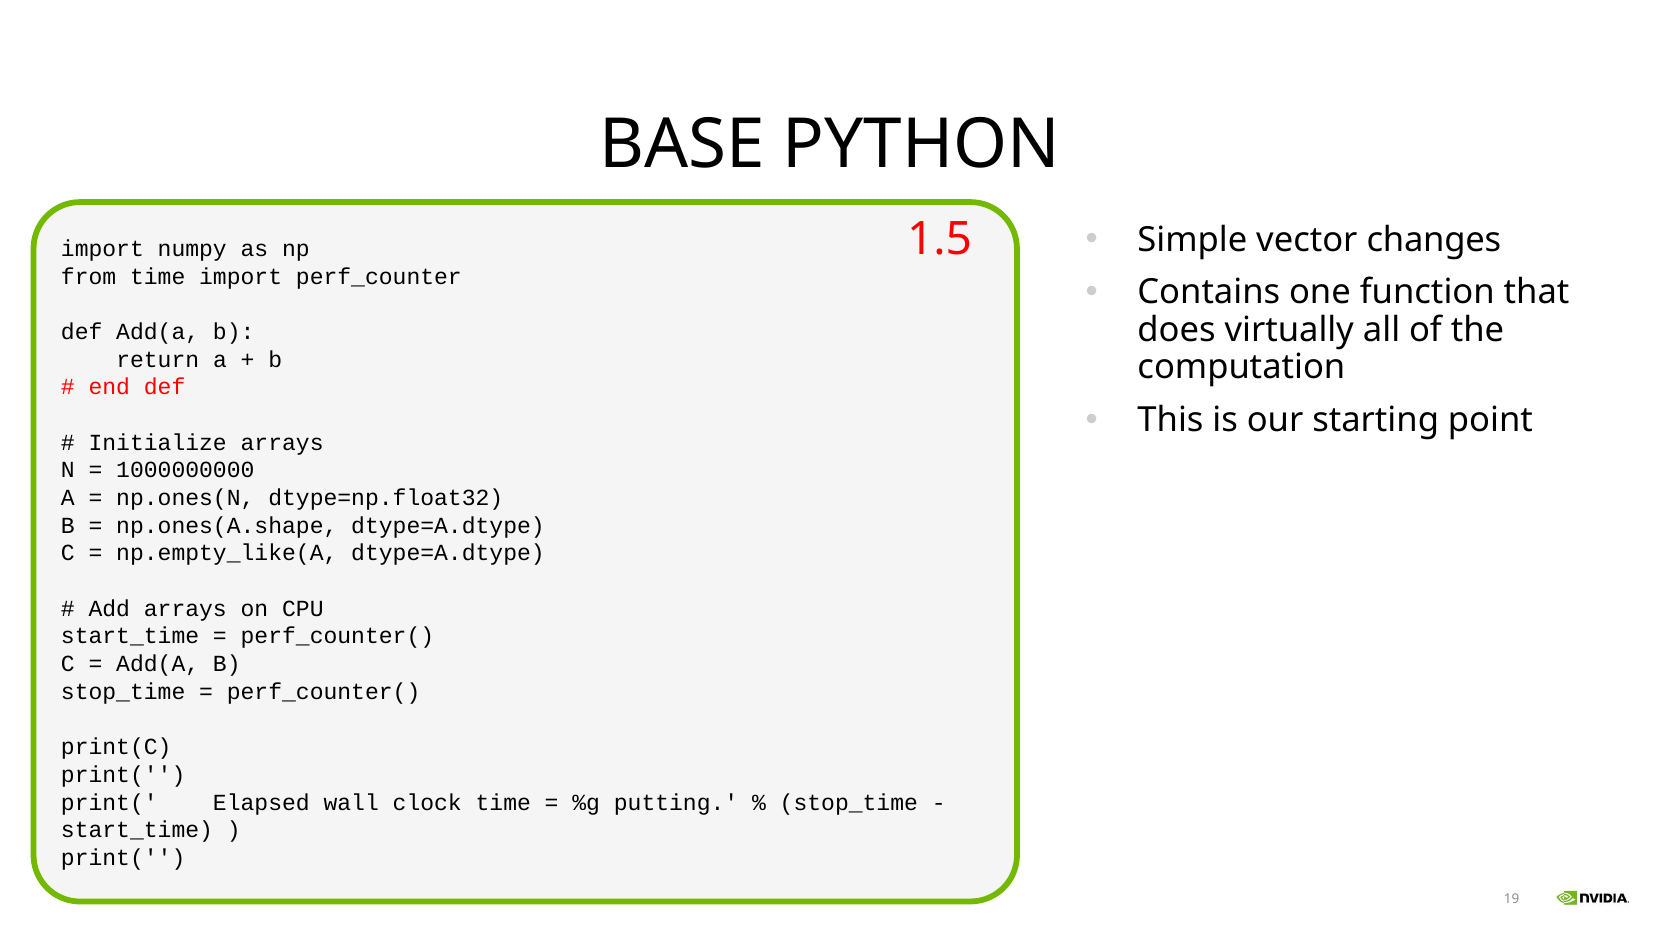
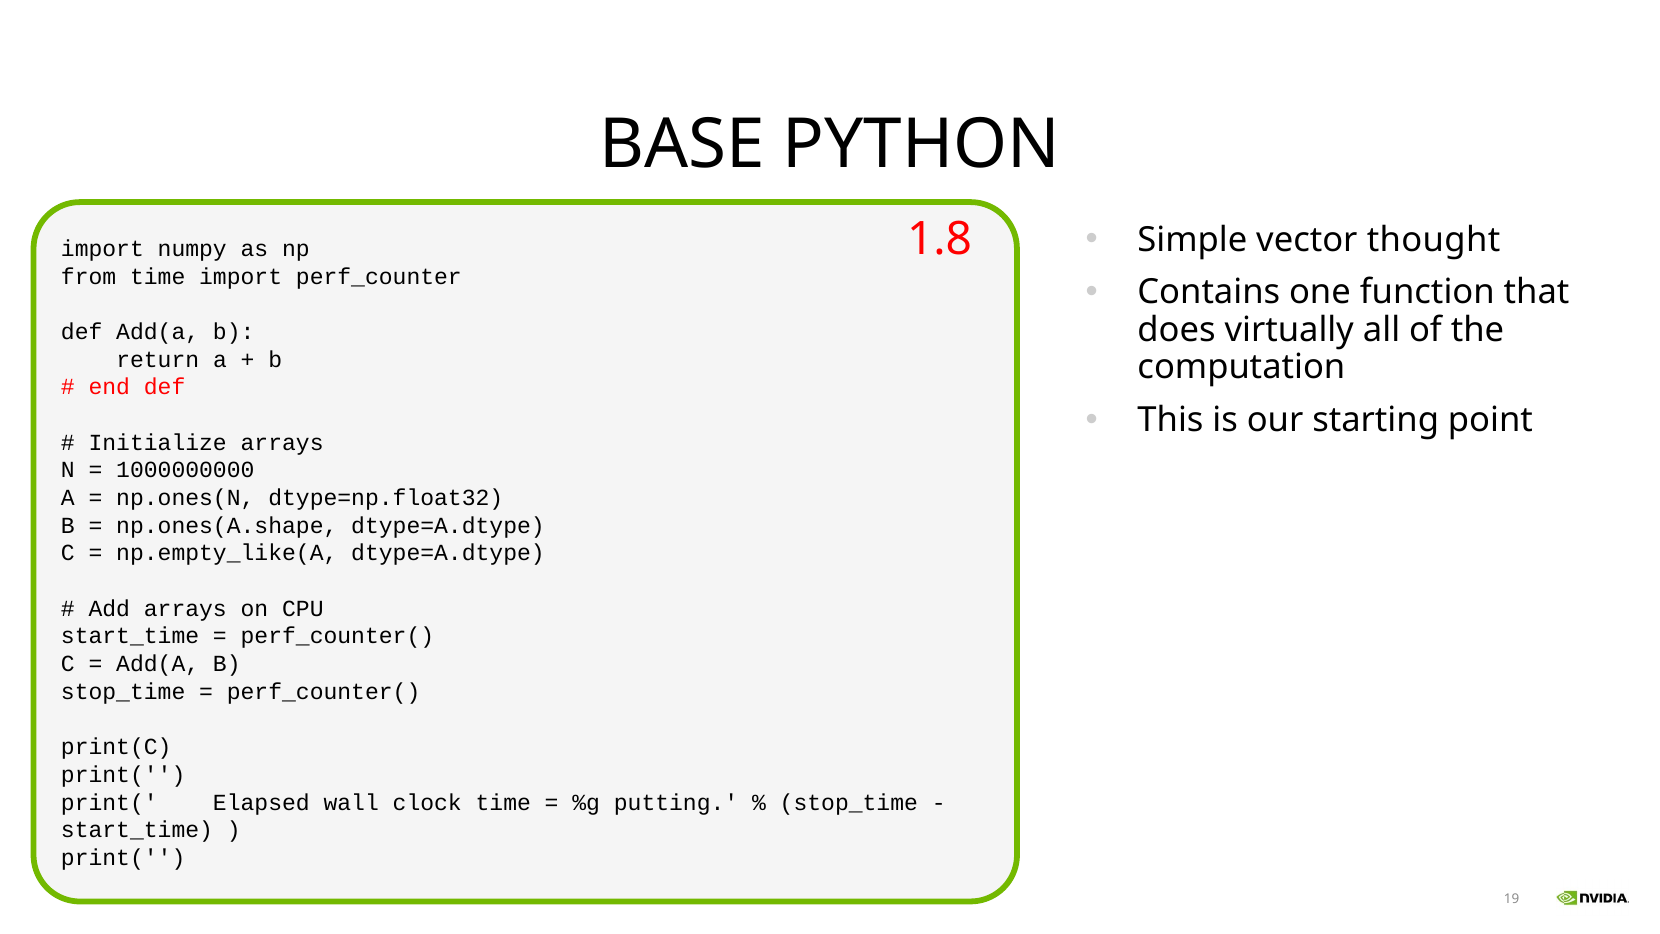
changes: changes -> thought (1434, 240)
1.5: 1.5 -> 1.8 (940, 239)
